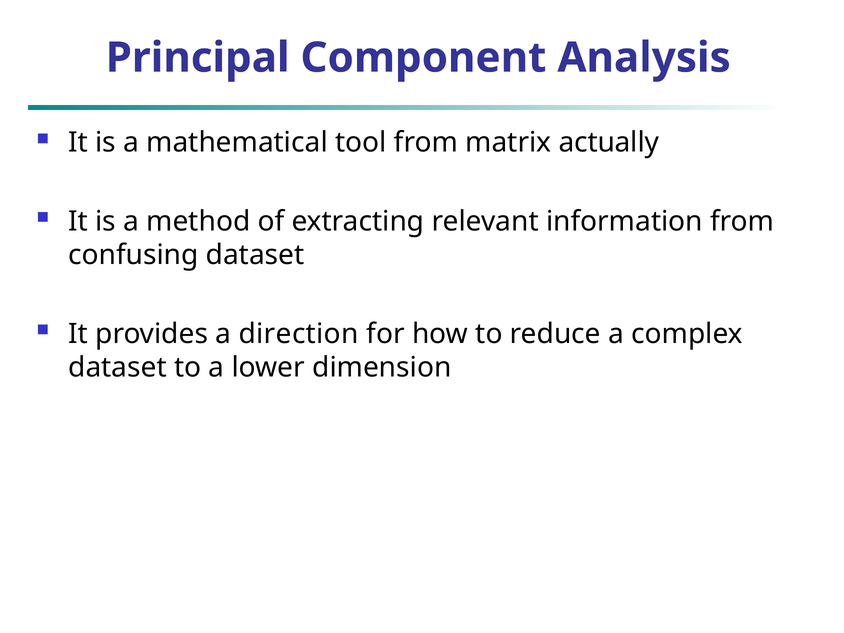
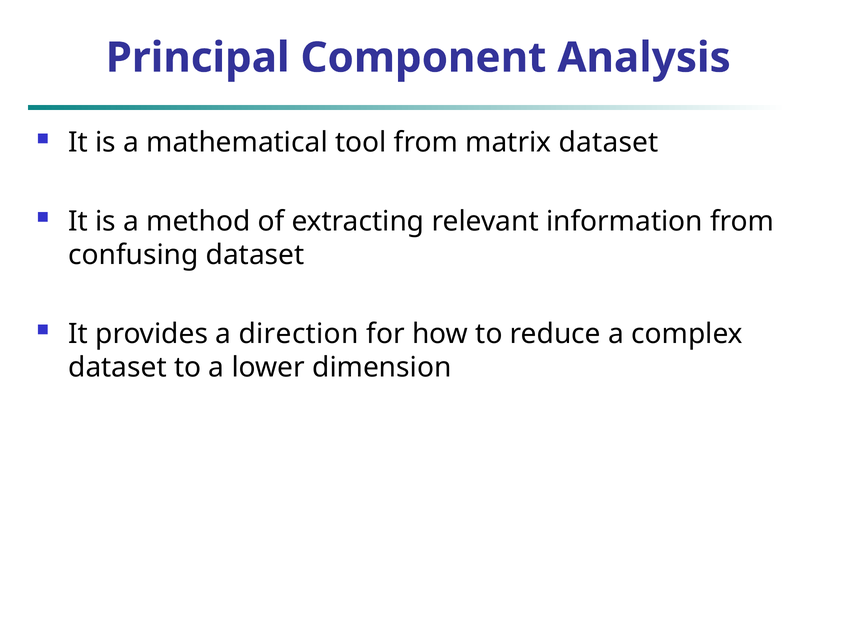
matrix actually: actually -> dataset (609, 143)
